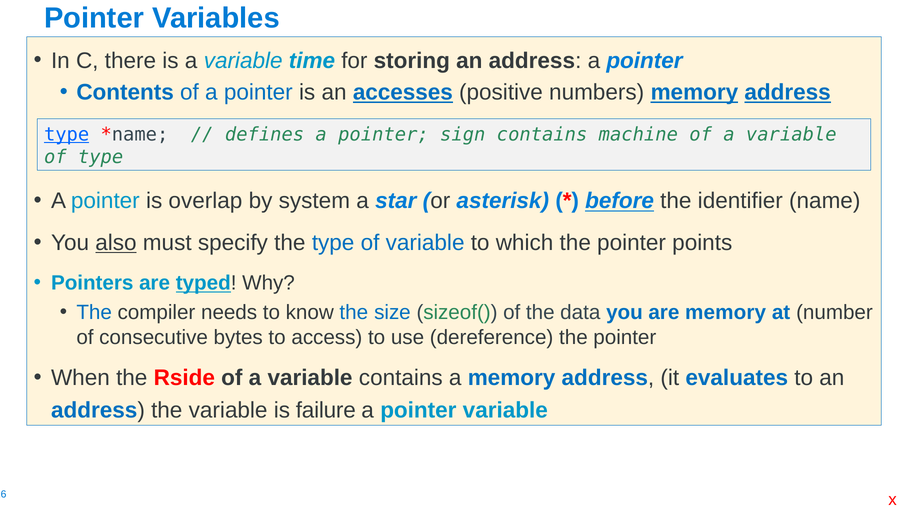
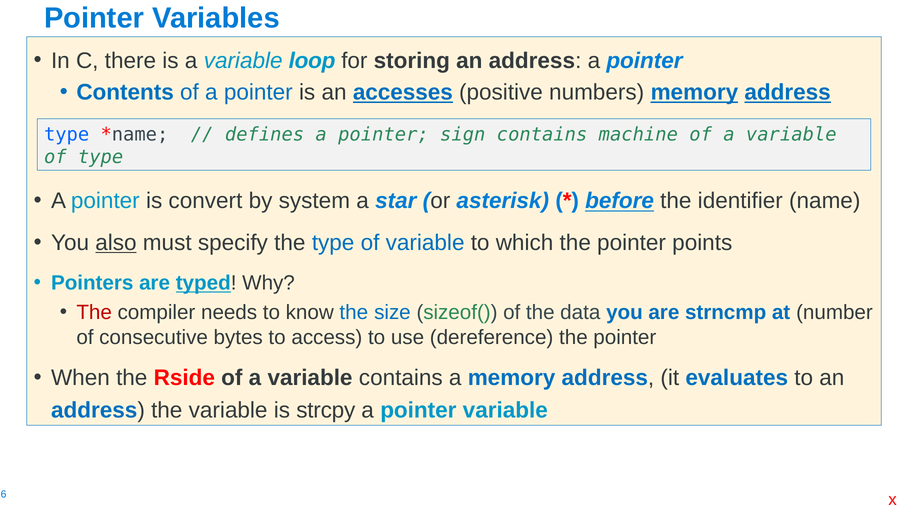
time: time -> loop (312, 61)
type underline: present -> none (67, 134)
overlap: overlap -> convert (205, 201)
The colour: blue -> red (94, 312)
are memory: memory -> strncmp (726, 312)
failure: failure -> strcpy (326, 410)
